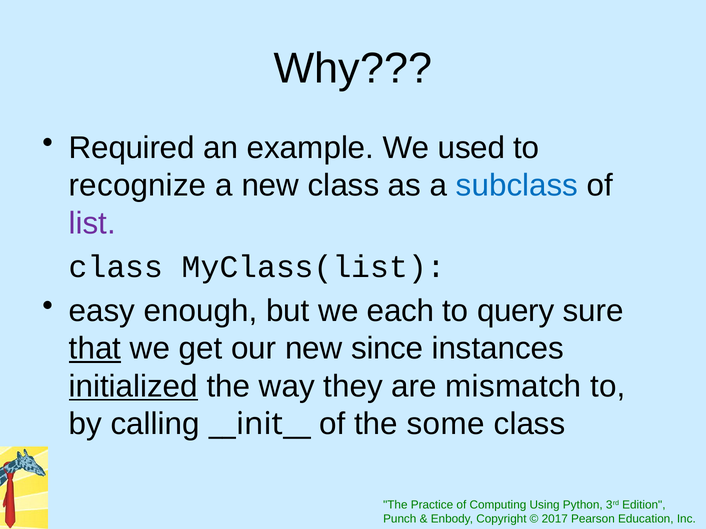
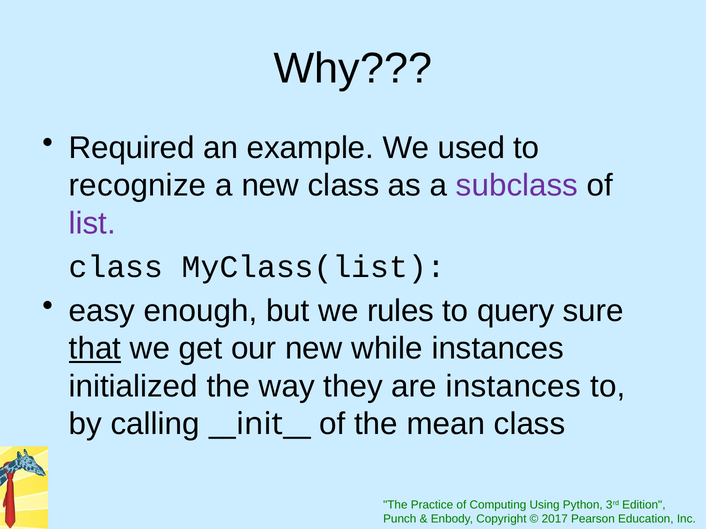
subclass colour: blue -> purple (517, 186)
each: each -> rules (401, 311)
since: since -> while (387, 349)
initialized underline: present -> none (133, 387)
are mismatch: mismatch -> instances (513, 387)
some: some -> mean (446, 424)
